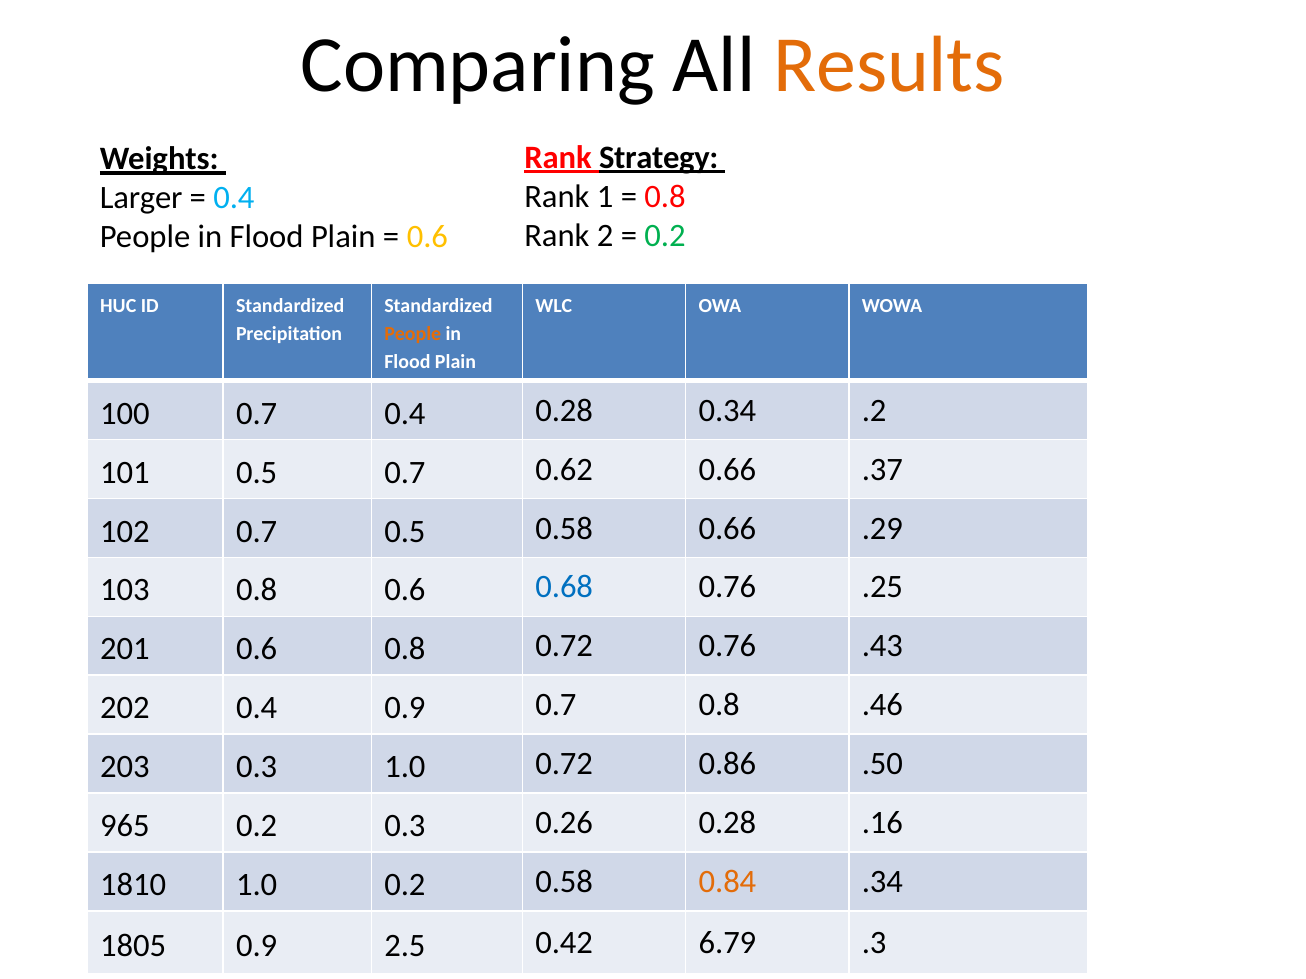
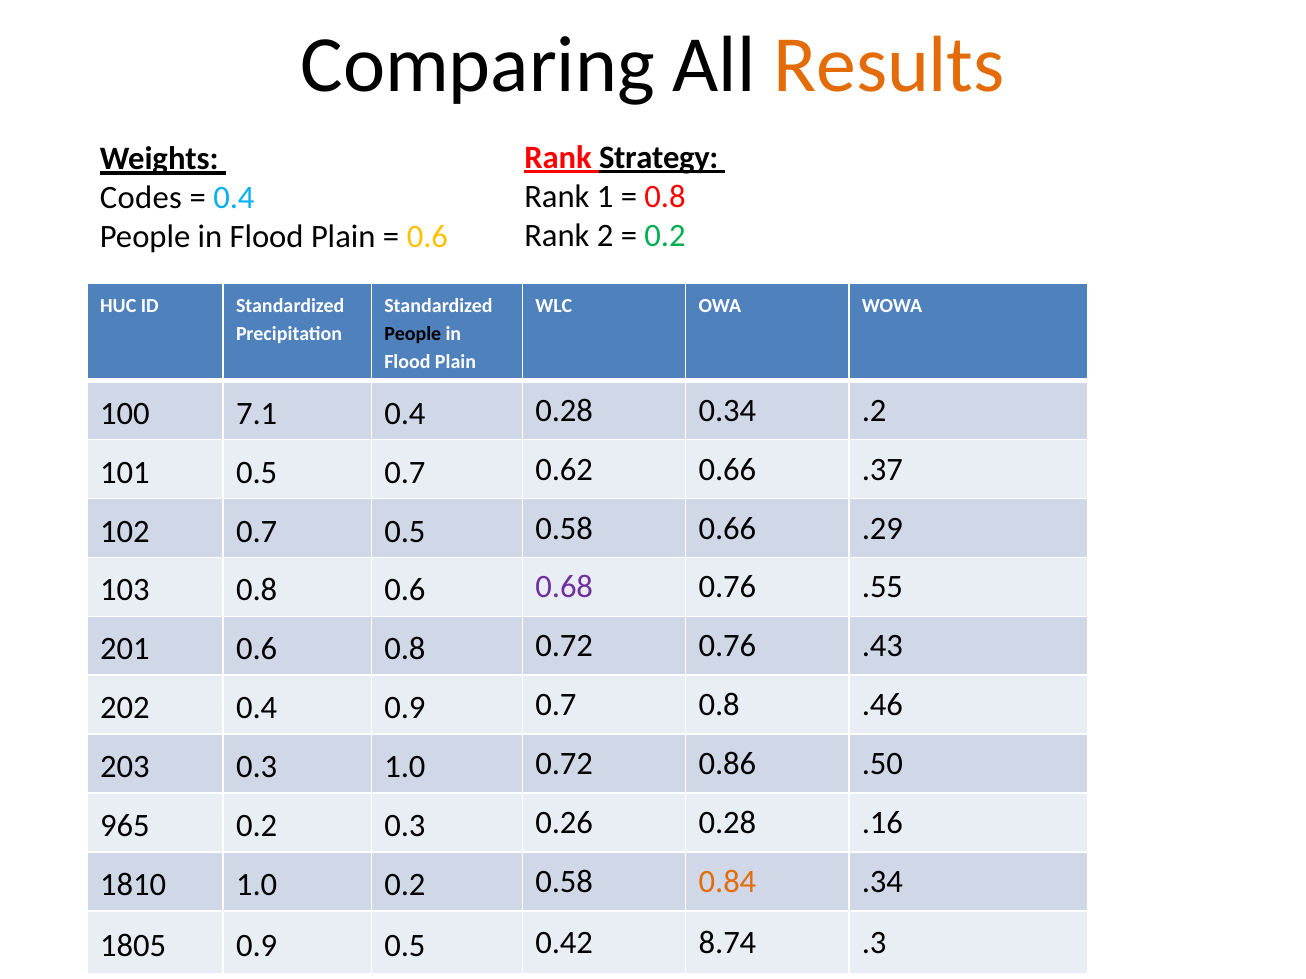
Larger: Larger -> Codes (141, 198)
People colour: orange -> black (413, 334)
100 0.7: 0.7 -> 7.1 (257, 414)
0.68 colour: blue -> purple (564, 588)
.25: .25 -> .55 (882, 588)
0.9 2.5: 2.5 -> 0.5 (405, 946)
6.79: 6.79 -> 8.74 (727, 943)
